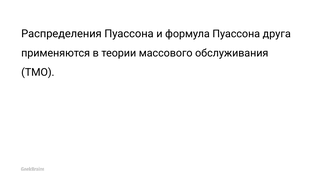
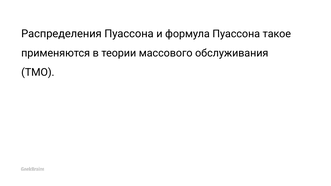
друга: друга -> такое (277, 34)
